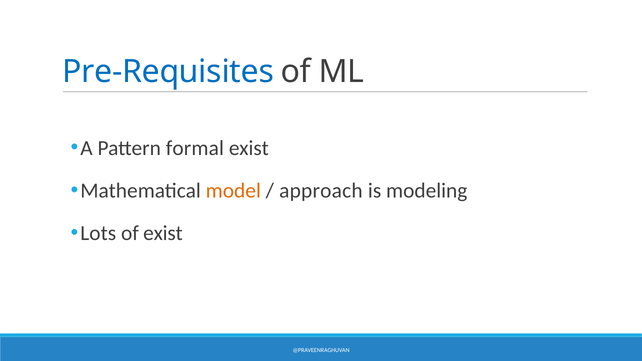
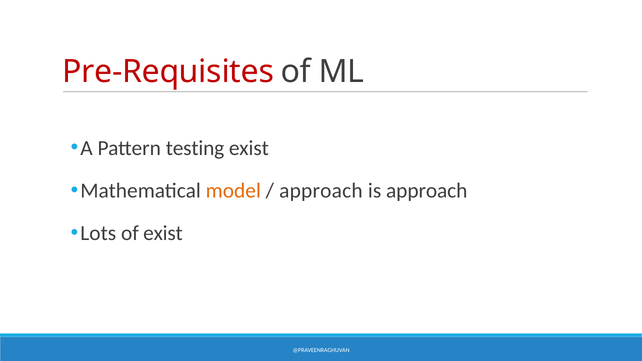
Pre-Requisites colour: blue -> red (168, 72)
formal: formal -> testing (195, 148)
is modeling: modeling -> approach (427, 191)
